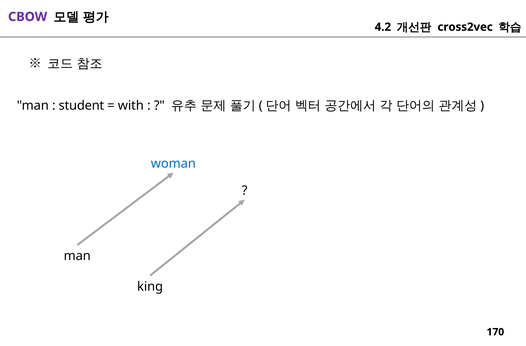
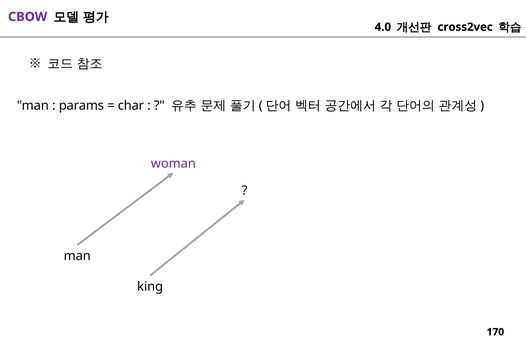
4.2: 4.2 -> 4.0 (383, 27)
student: student -> params (81, 105)
with: with -> char (131, 105)
woman colour: blue -> purple (173, 163)
